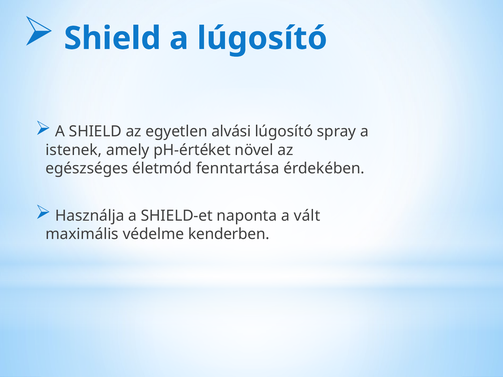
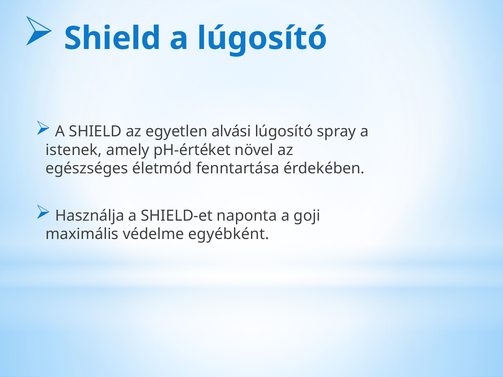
vált: vált -> goji (307, 216)
kenderben: kenderben -> egyébként (229, 234)
